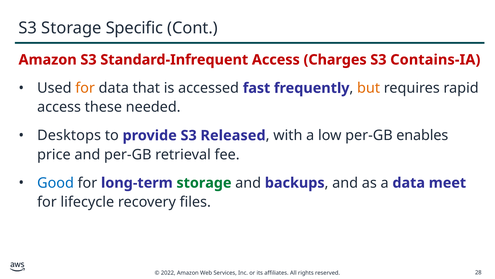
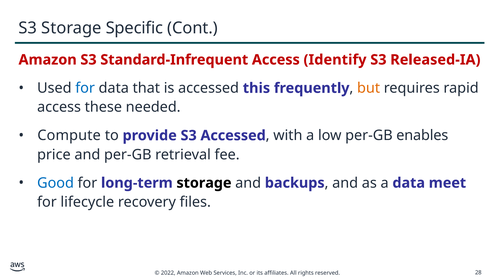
Charges: Charges -> Identify (335, 60)
Contains-IA: Contains-IA -> Released-IA (435, 60)
for colour: orange -> blue (85, 88)
fast: fast -> this (256, 88)
Desktops: Desktops -> Compute (69, 135)
S3 Released: Released -> Accessed (233, 135)
storage colour: green -> black (204, 183)
